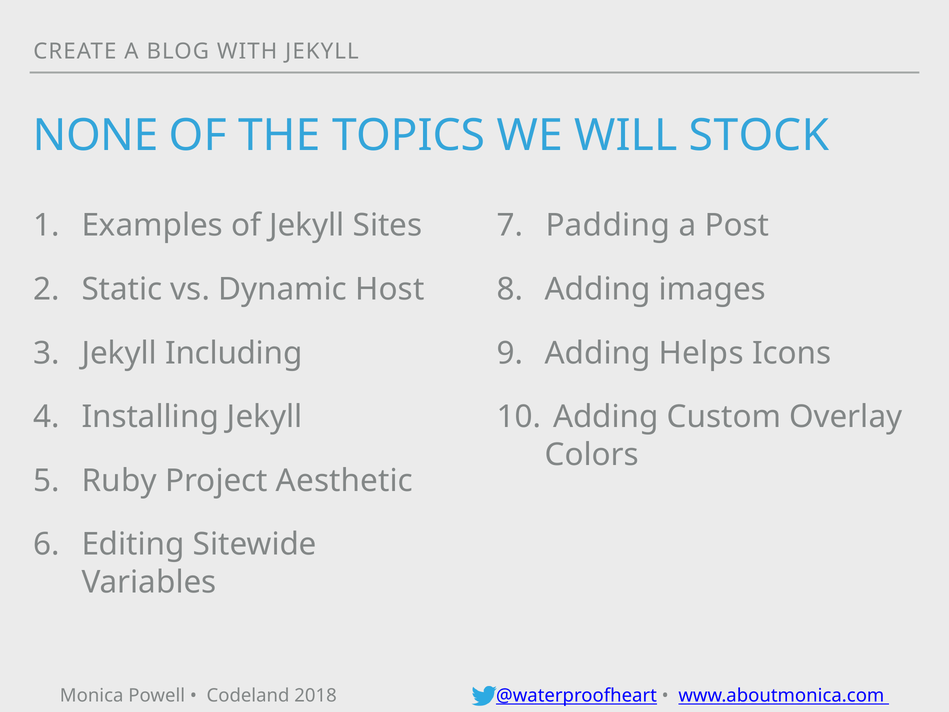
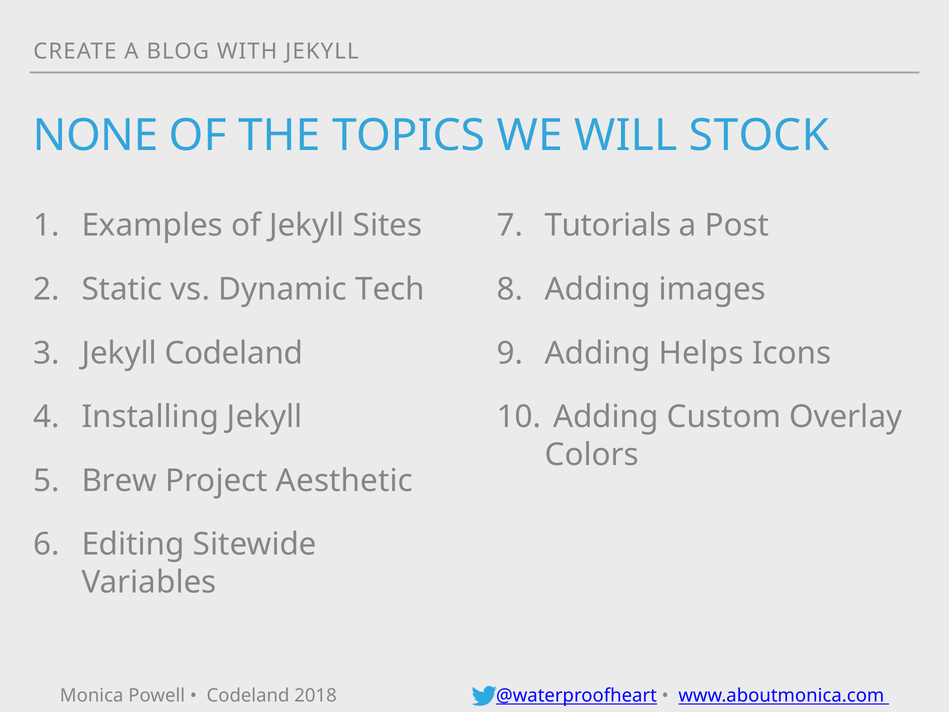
Padding: Padding -> Tutorials (608, 225)
Host: Host -> Tech (390, 289)
Jekyll Including: Including -> Codeland (234, 353)
Ruby: Ruby -> Brew (119, 480)
